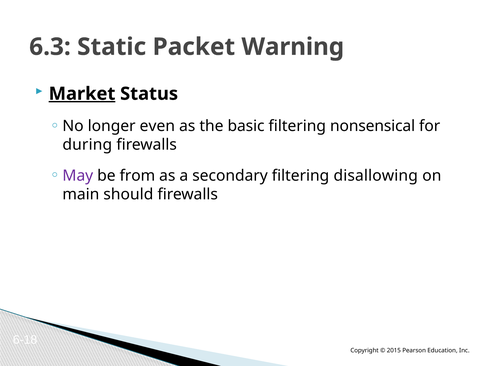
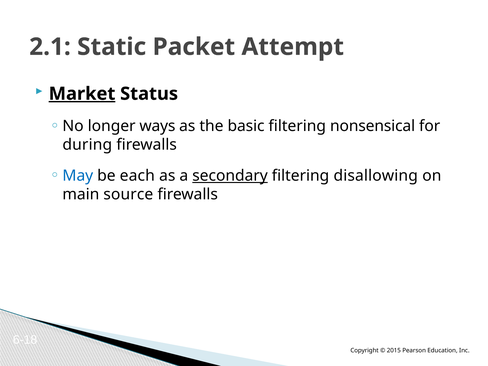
6.3: 6.3 -> 2.1 (50, 47)
Warning: Warning -> Attempt (293, 47)
even: even -> ways (157, 126)
May colour: purple -> blue (78, 176)
from: from -> each (137, 176)
secondary underline: none -> present (230, 176)
should: should -> source (128, 194)
